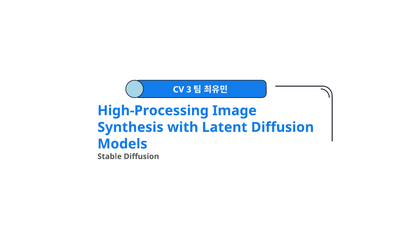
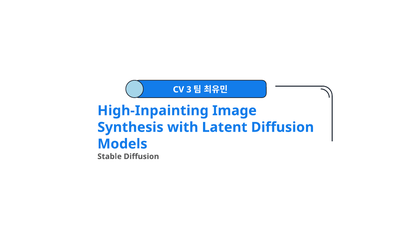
High-Processing: High-Processing -> High-Inpainting (153, 111)
